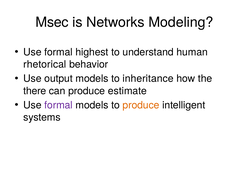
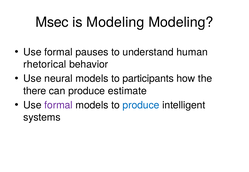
is Networks: Networks -> Modeling (115, 22)
highest: highest -> pauses (92, 52)
output: output -> neural (59, 79)
inheritance: inheritance -> participants (148, 79)
produce colour: orange -> blue (141, 105)
